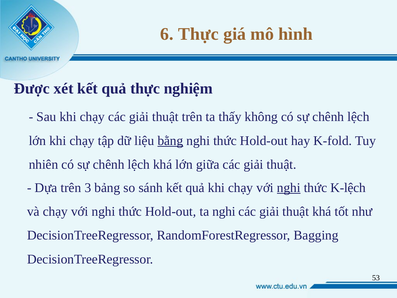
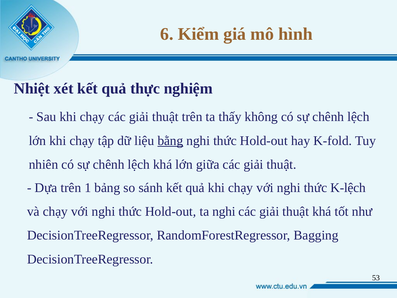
6 Thực: Thực -> Kiểm (198, 34)
Được: Được -> Nhiệt (32, 88)
3: 3 -> 1 (88, 188)
nghi underline: present -> none (289, 188)
